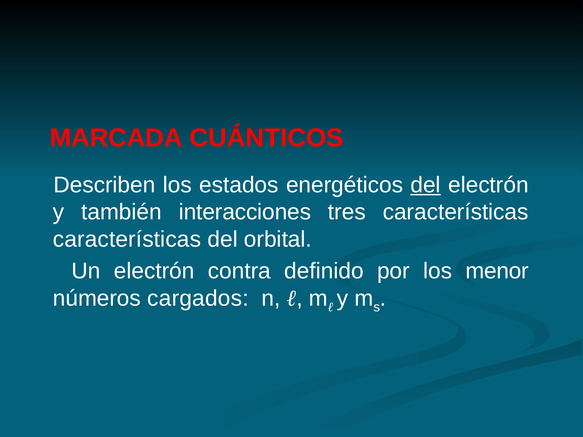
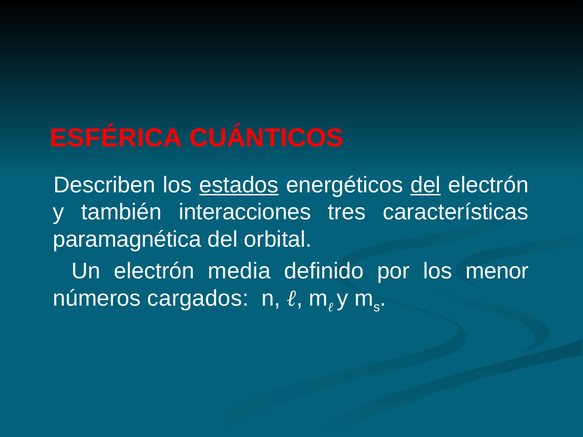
MARCADA: MARCADA -> ESFÉRICA (116, 138)
estados underline: none -> present (239, 185)
características: características -> paramagnética (127, 239)
contra: contra -> media (239, 271)
